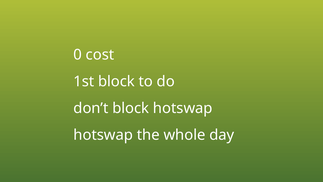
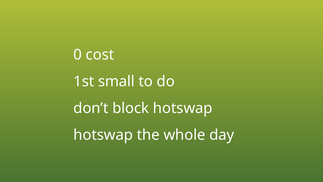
1st block: block -> small (116, 81)
